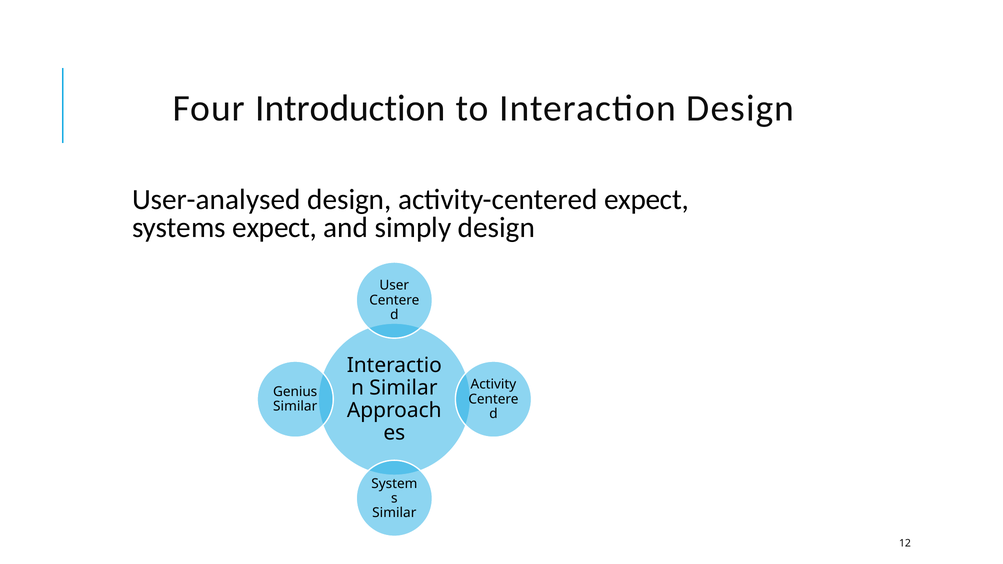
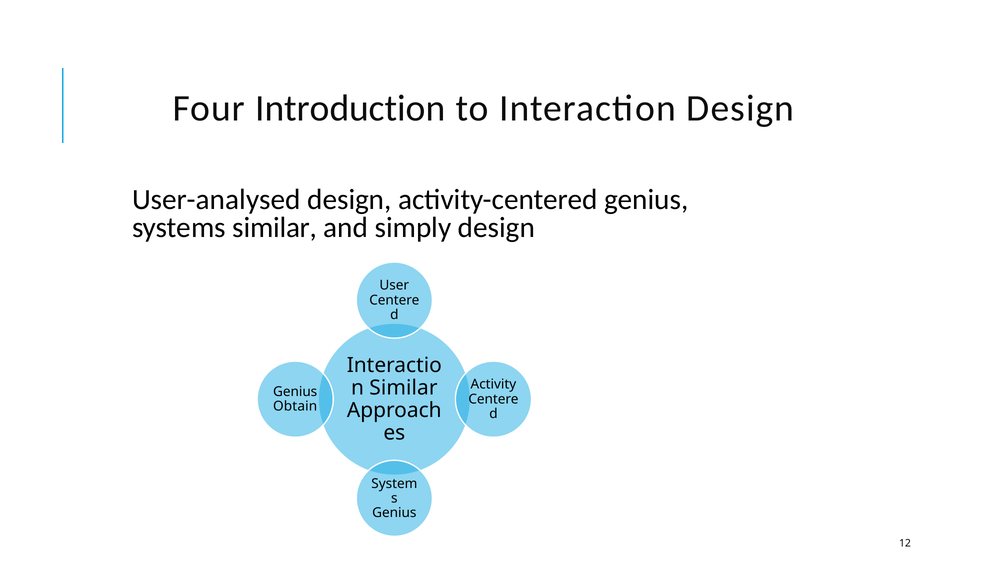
activity-centered expect: expect -> genius (646, 200)
systems expect: expect -> similar (275, 228)
Similar: Similar -> Obtain (295, 407)
Similar: Similar -> Genius (394, 513)
